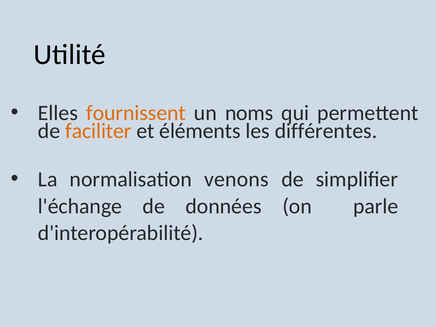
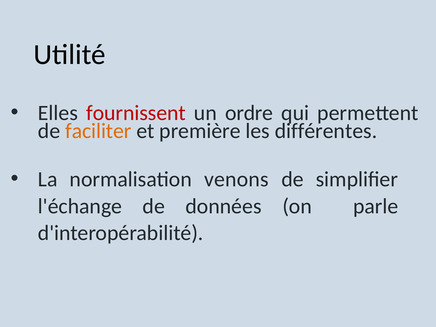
fournissent colour: orange -> red (136, 113)
noms: noms -> ordre (249, 113)
éléments: éléments -> première (200, 131)
